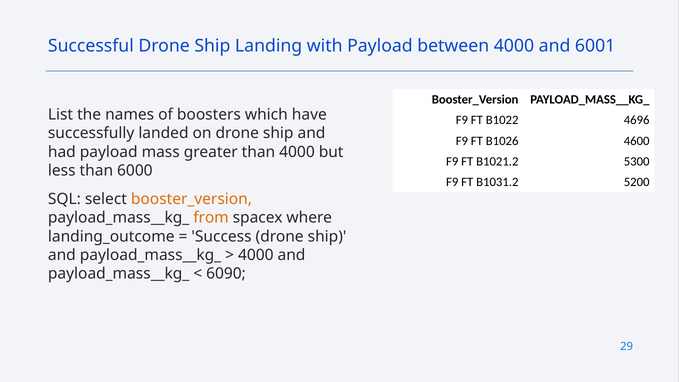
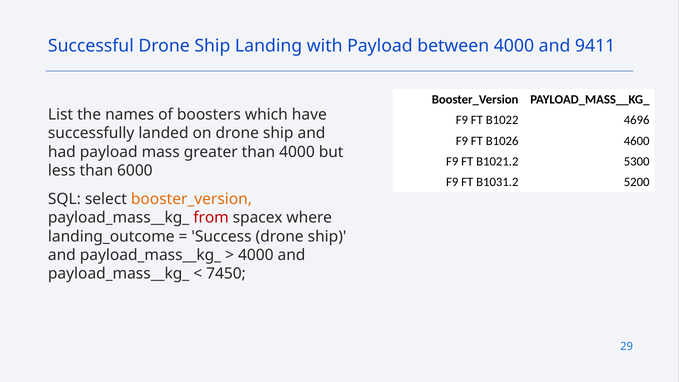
6001: 6001 -> 9411 (595, 46)
from colour: orange -> red (211, 218)
6090: 6090 -> 7450 (226, 274)
